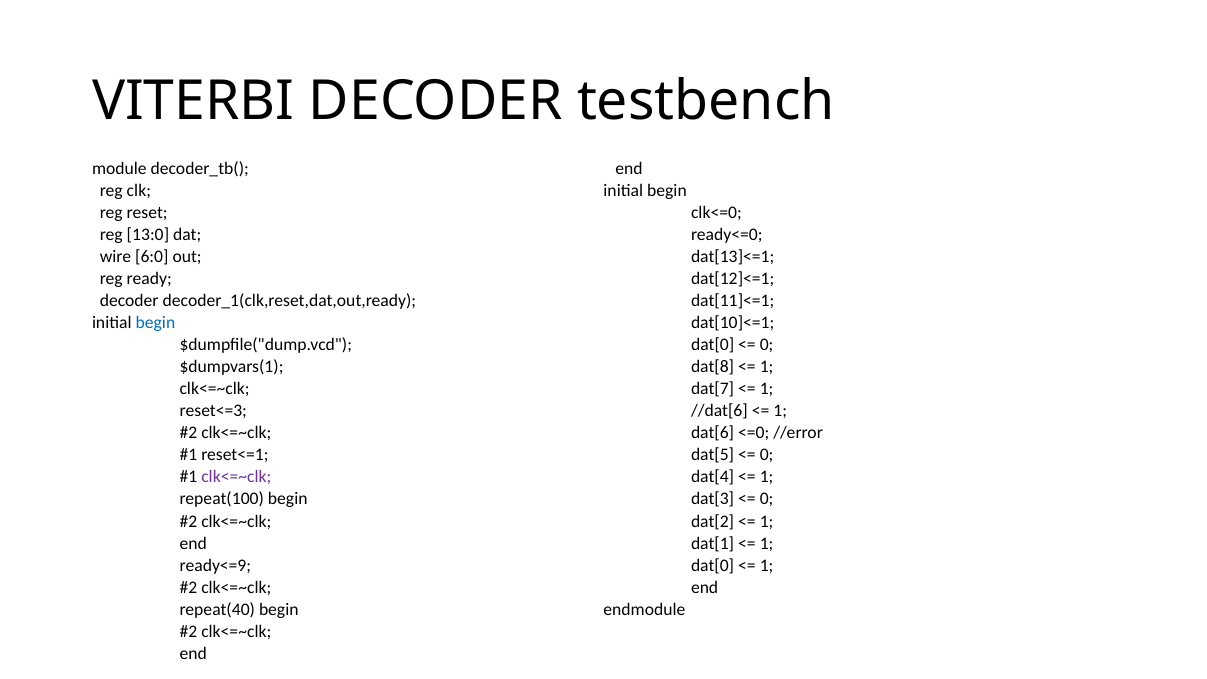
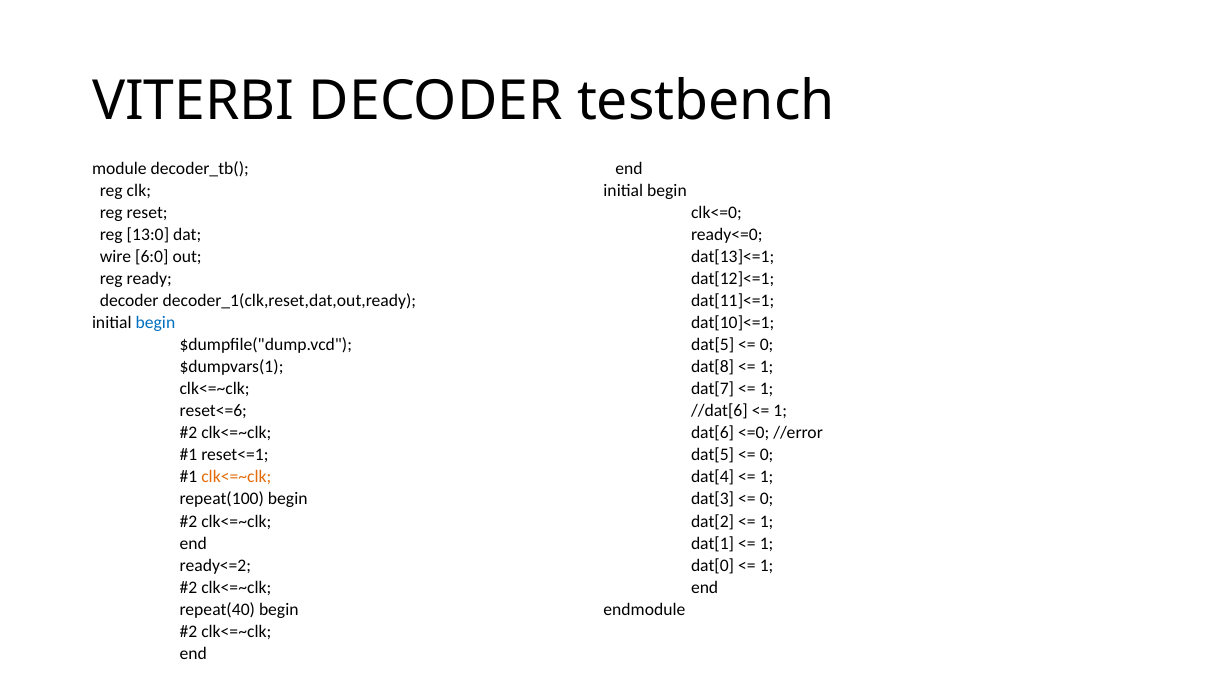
dat[0: dat[0 -> dat[5 (713, 345)
reset<=3: reset<=3 -> reset<=6 (213, 411)
clk<=~clk colour: purple -> orange (236, 477)
ready<=9: ready<=9 -> ready<=2 (215, 565)
